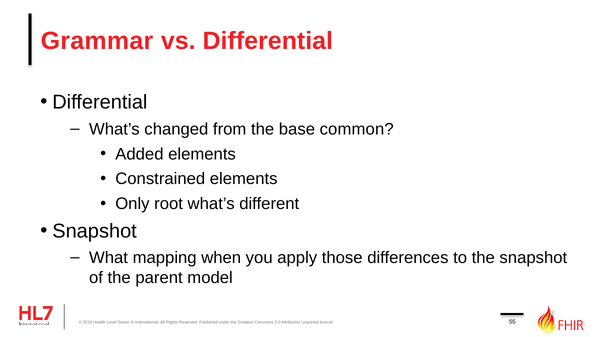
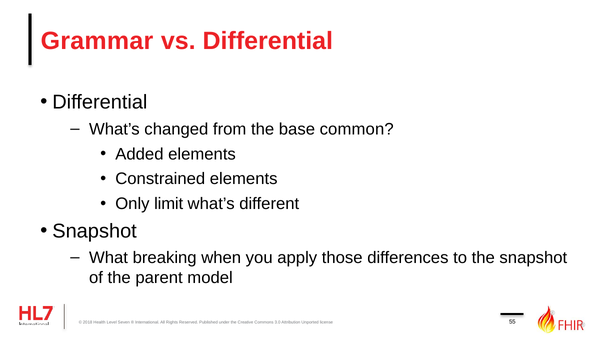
root: root -> limit (169, 204)
mapping: mapping -> breaking (165, 258)
